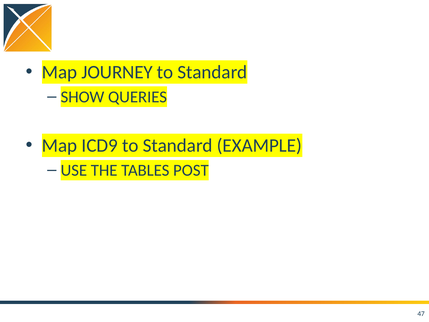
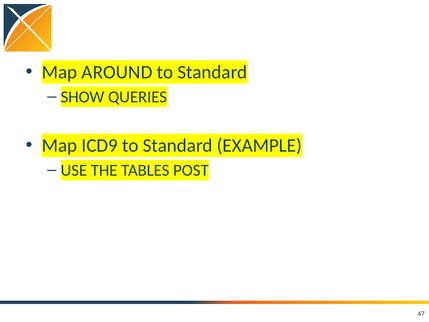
JOURNEY: JOURNEY -> AROUND (117, 72)
